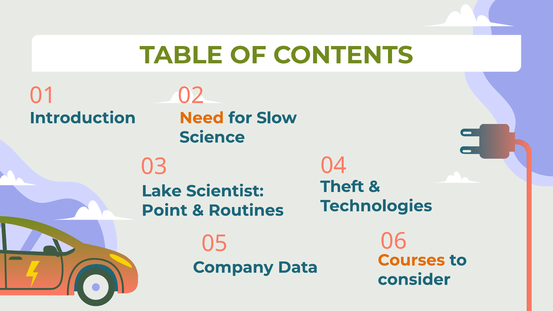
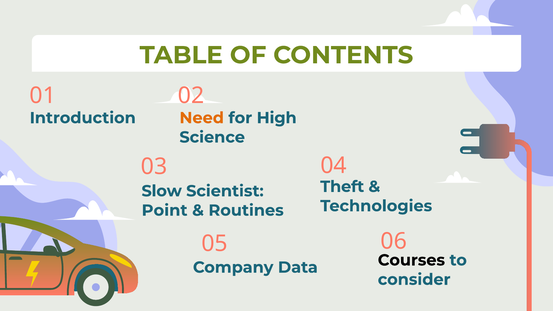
Slow: Slow -> High (277, 118)
Lake: Lake -> Slow (162, 191)
Courses colour: orange -> black (411, 260)
